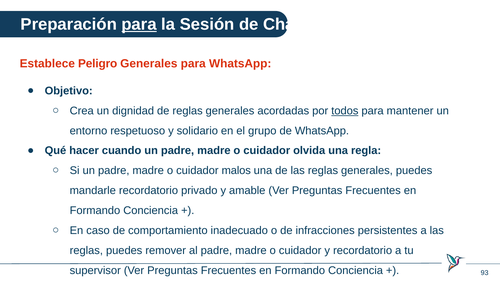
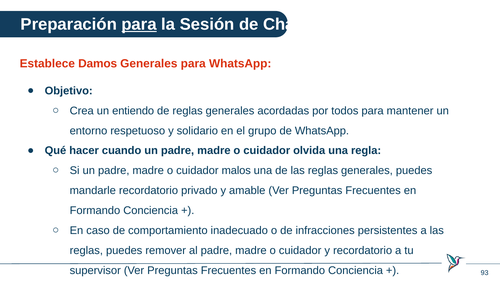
Peligro: Peligro -> Damos (98, 64)
dignidad: dignidad -> entiendo (133, 111)
todos underline: present -> none (345, 111)
